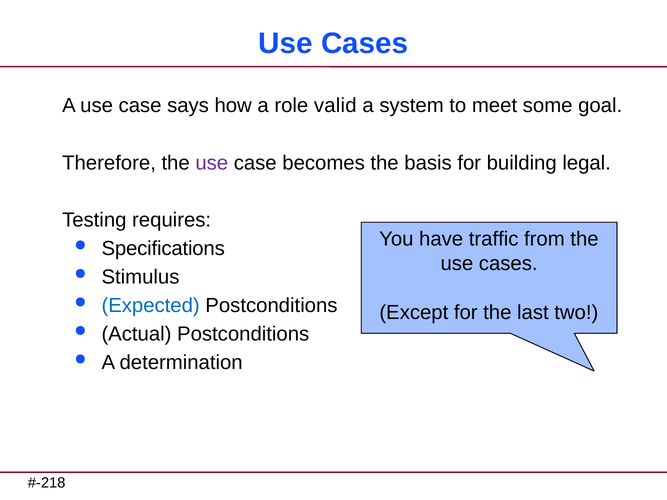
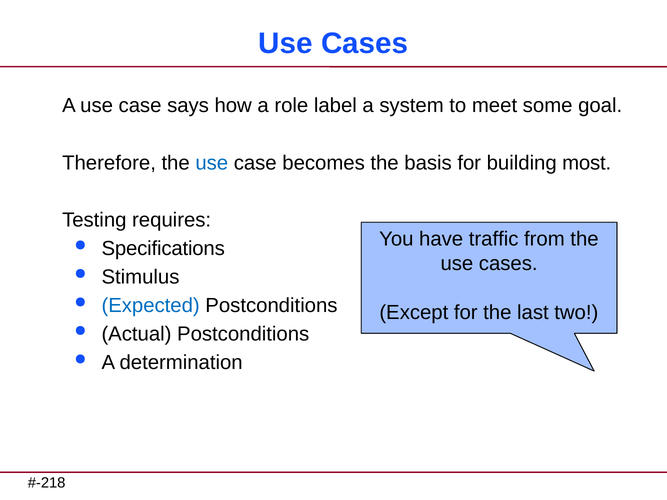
valid: valid -> label (335, 106)
use colour: purple -> blue (212, 163)
legal: legal -> most (587, 163)
